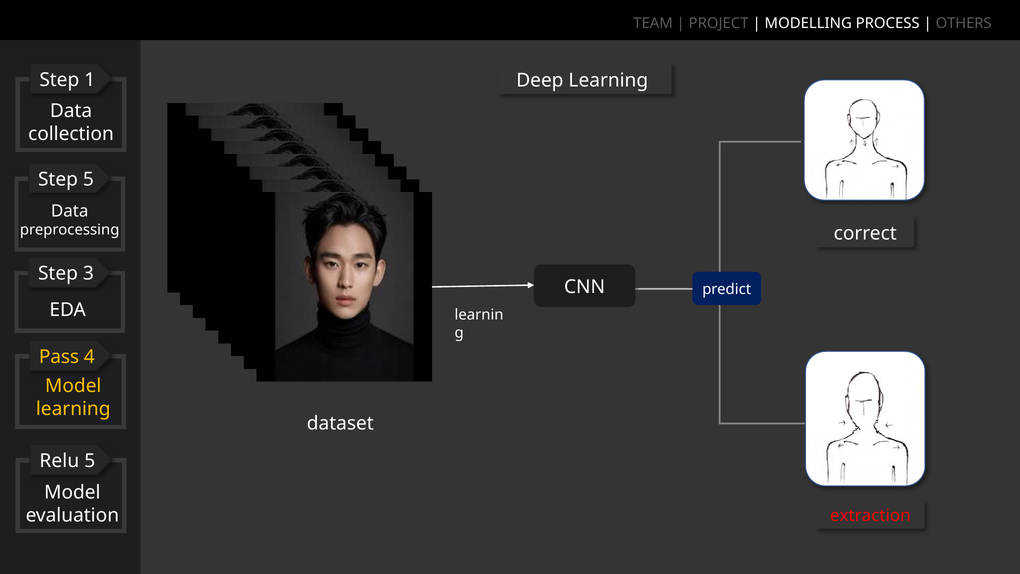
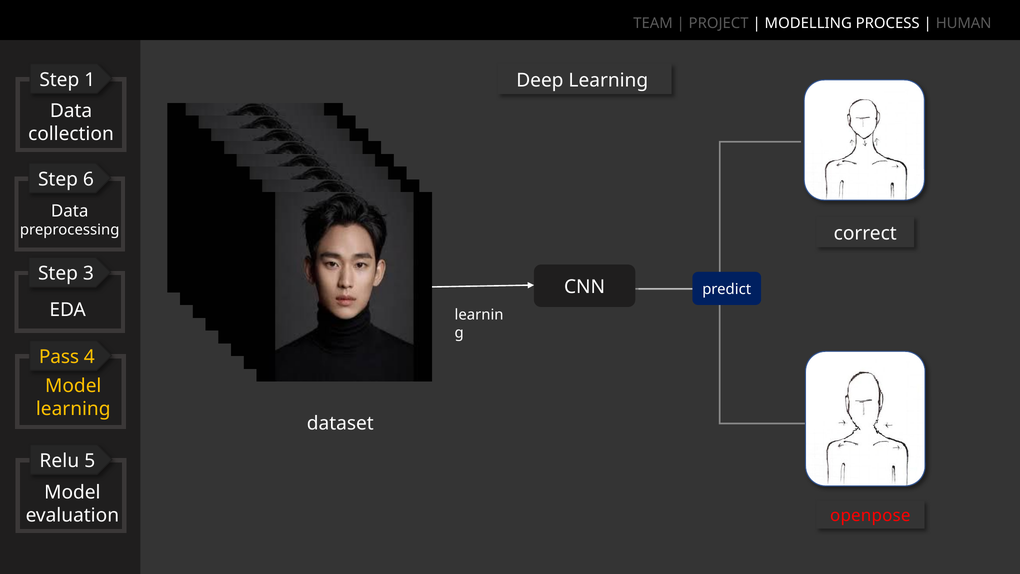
OTHERS: OTHERS -> HUMAN (964, 23)
Step 5: 5 -> 6 (88, 179)
extraction: extraction -> openpose (870, 516)
